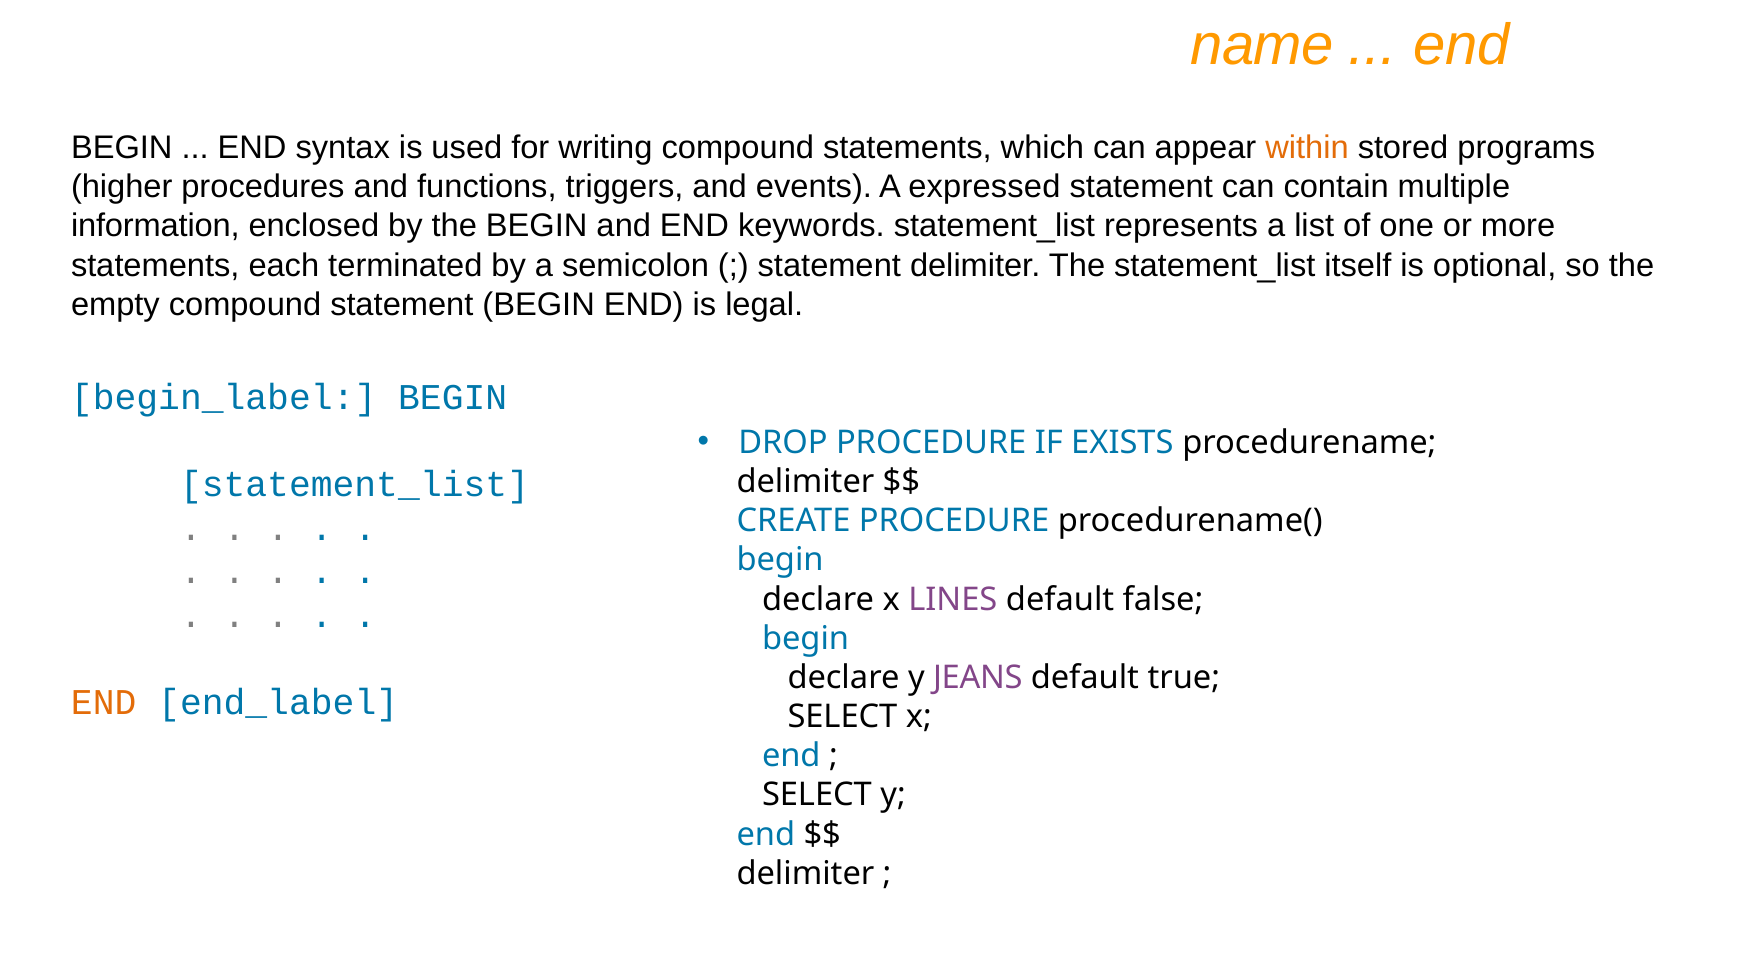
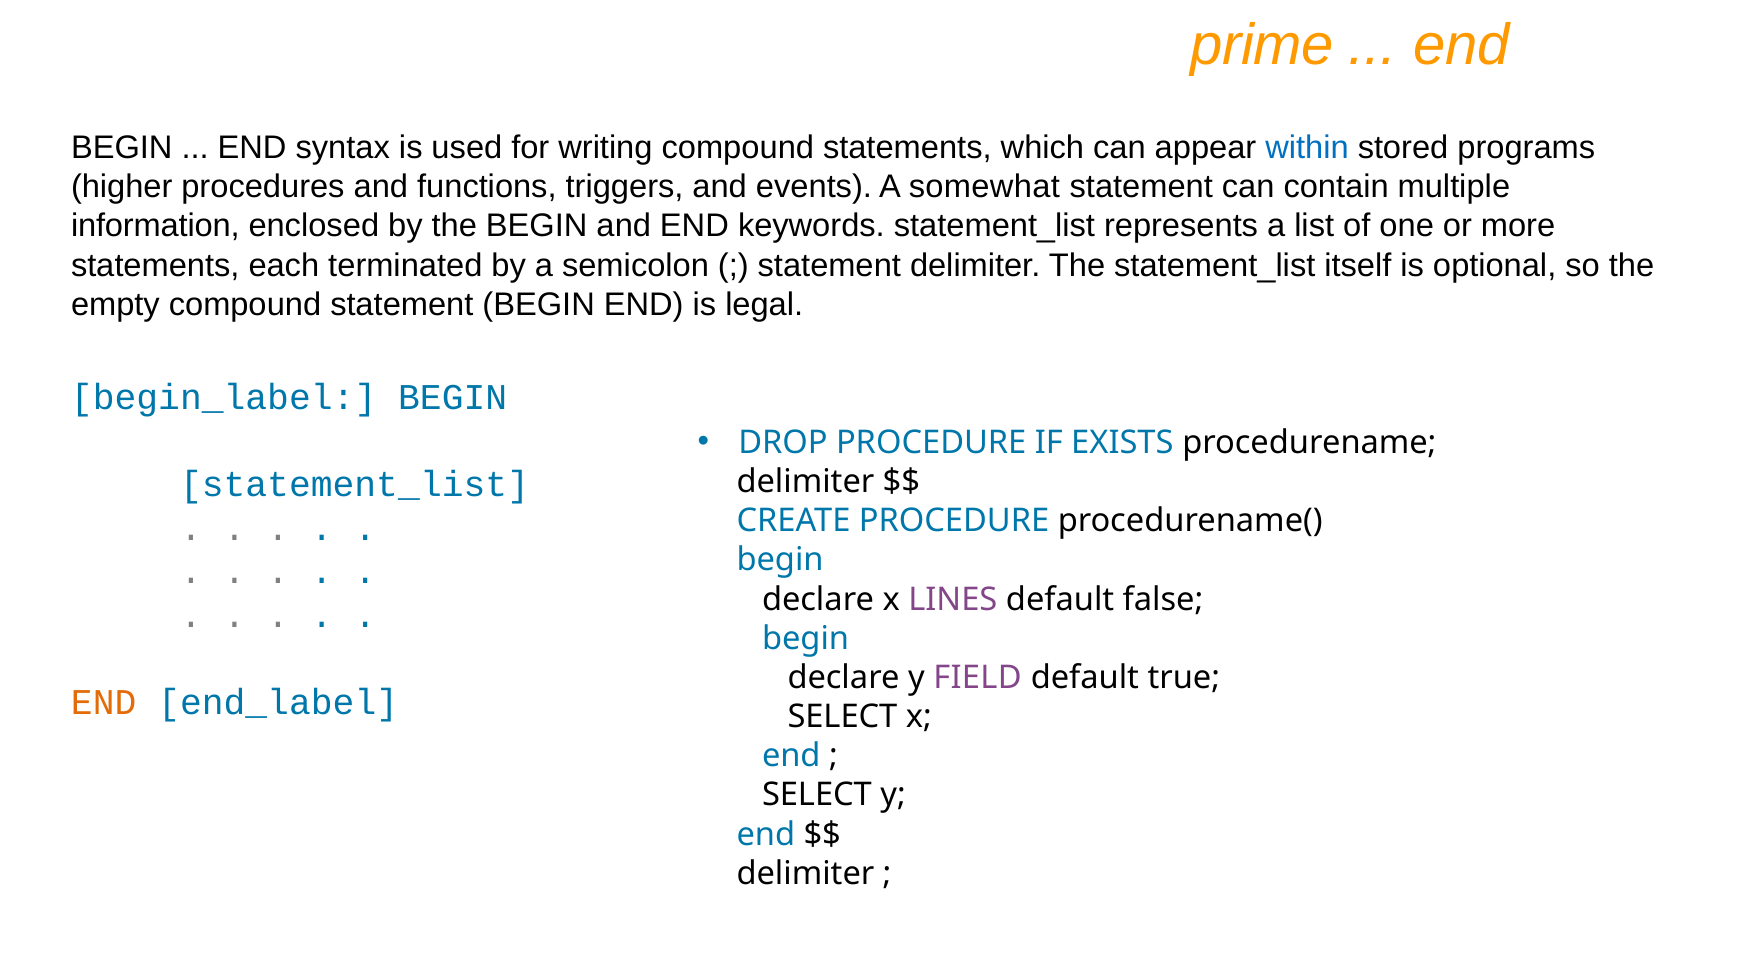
name: name -> prime (1262, 45)
within colour: orange -> blue (1307, 148)
expressed: expressed -> somewhat (984, 187)
JEANS: JEANS -> FIELD (978, 678)
